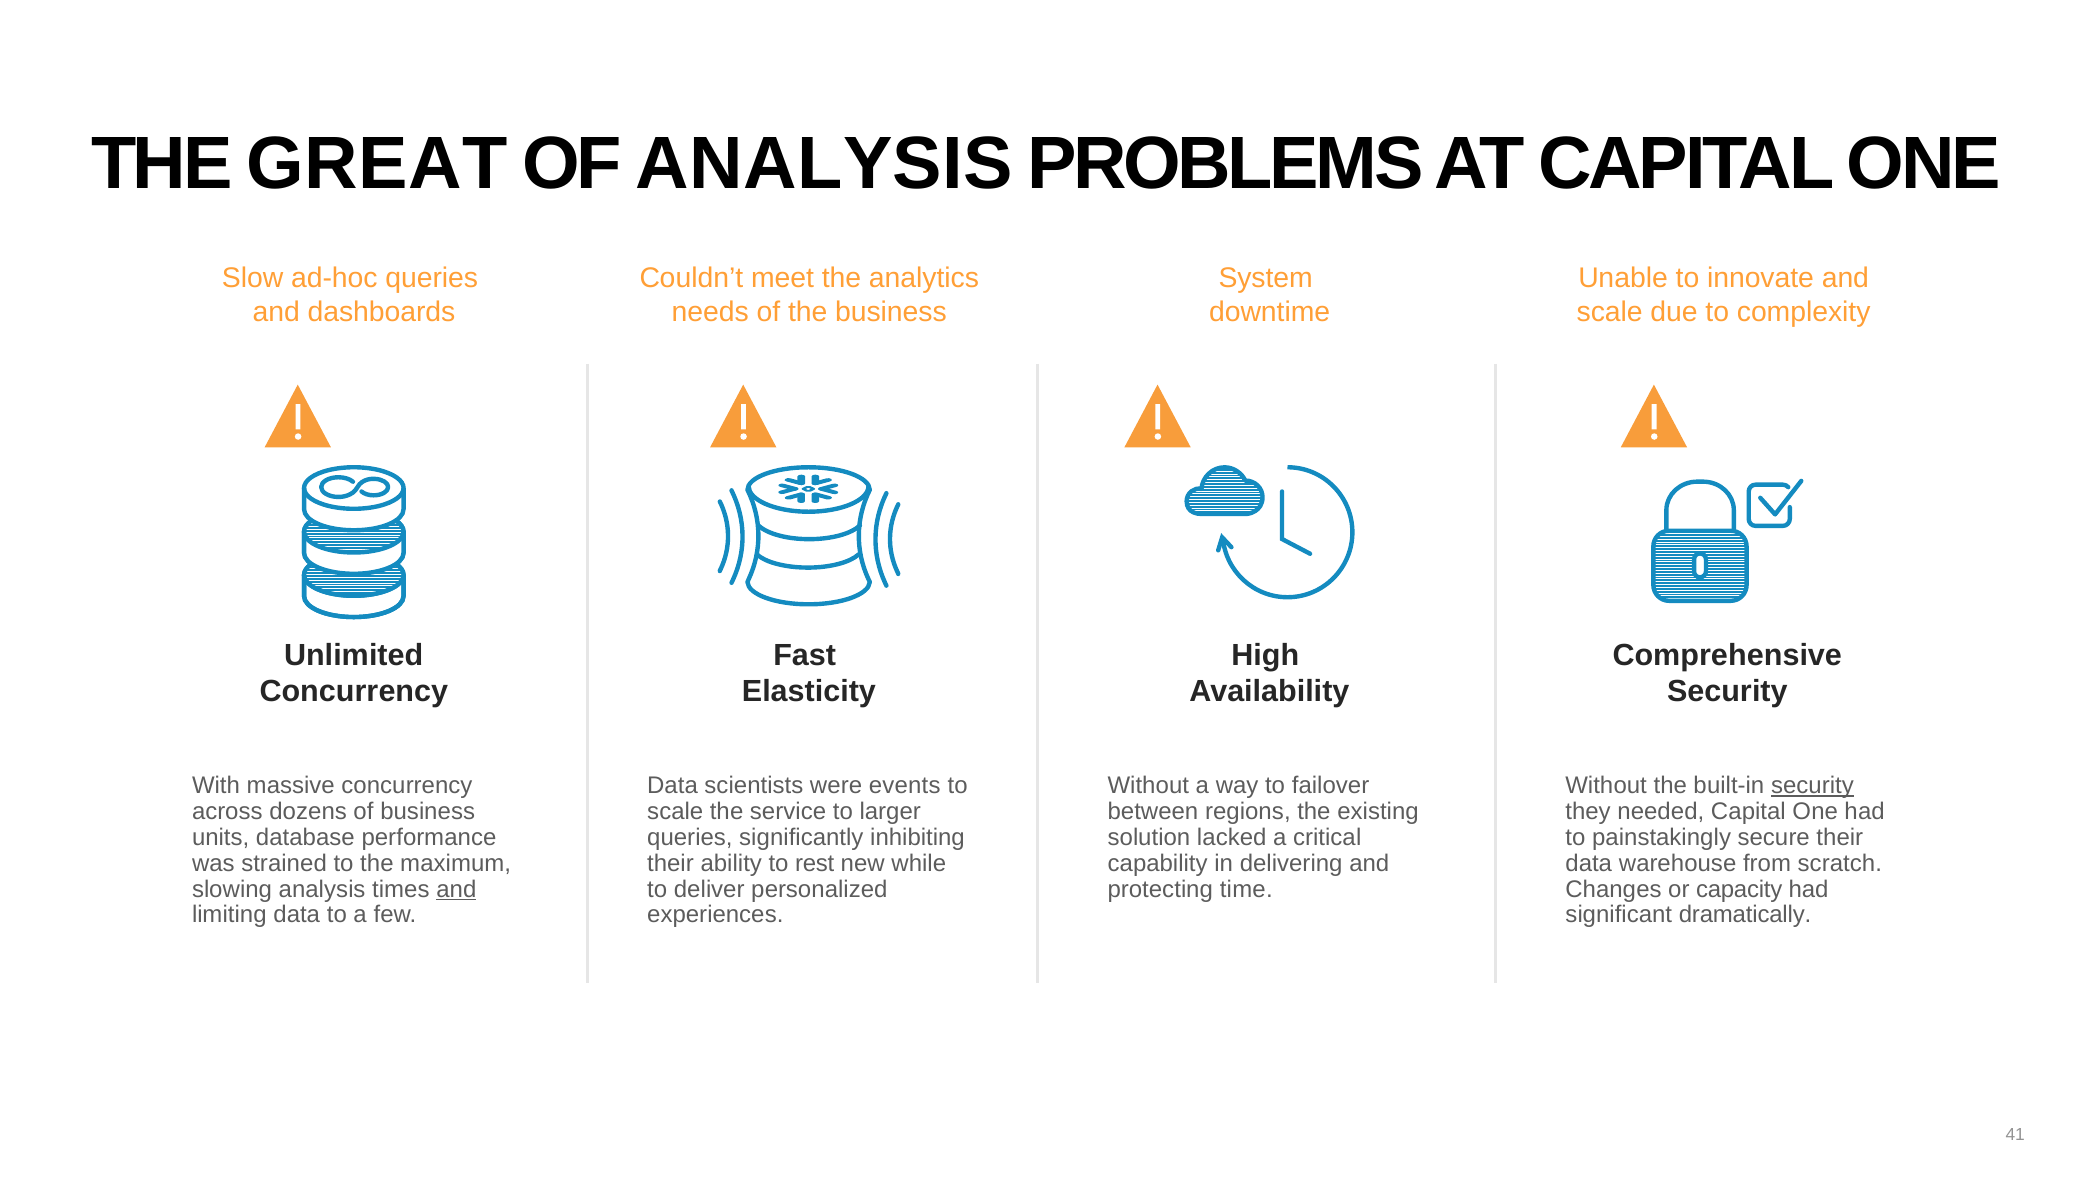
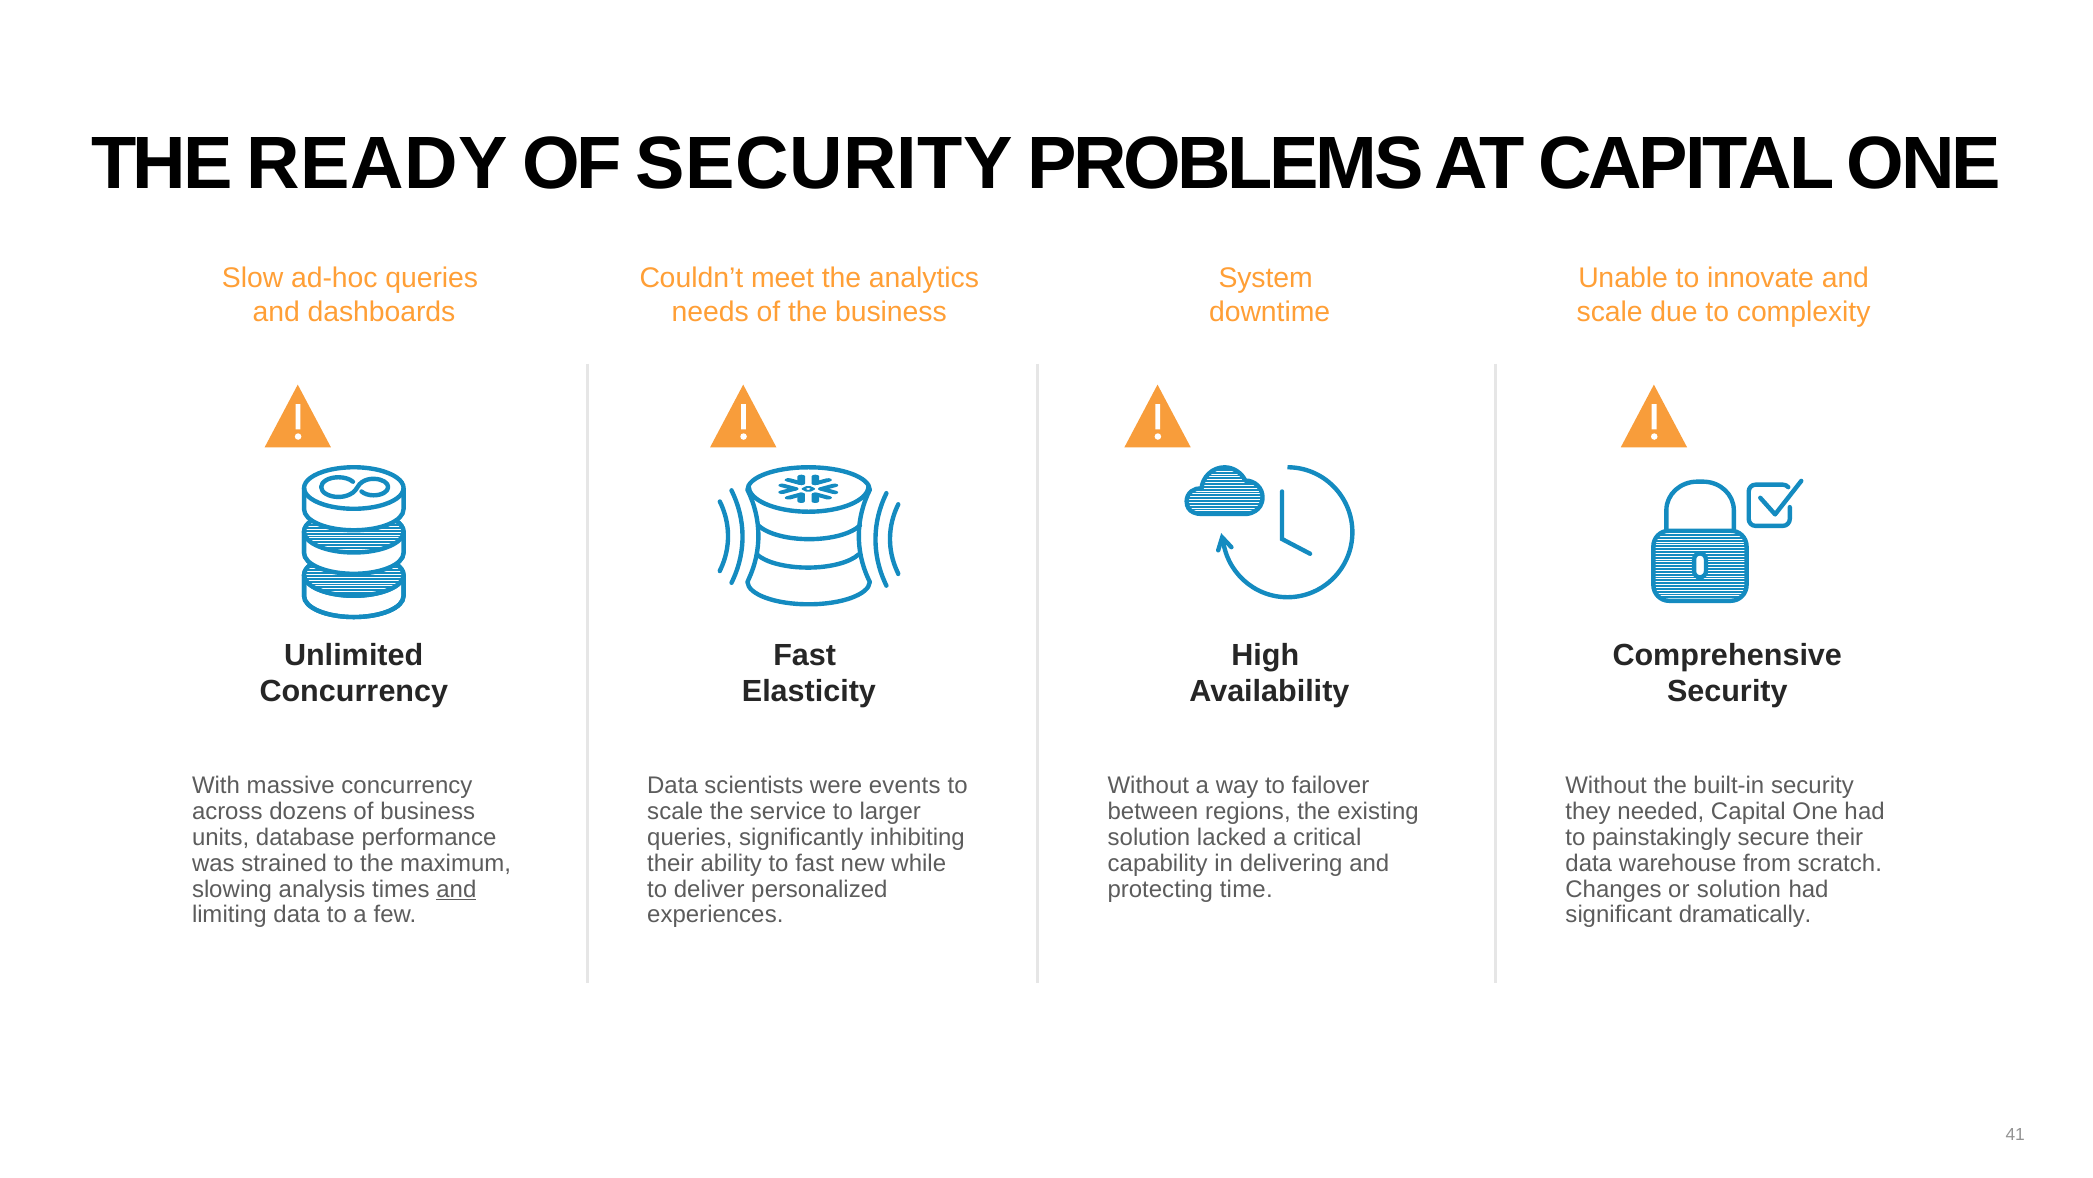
GREAT: GREAT -> READY (377, 164)
OF ANALYSIS: ANALYSIS -> SECURITY (824, 164)
security underline: present -> none (1812, 785)
to rest: rest -> fast (815, 863)
or capacity: capacity -> solution (1739, 889)
